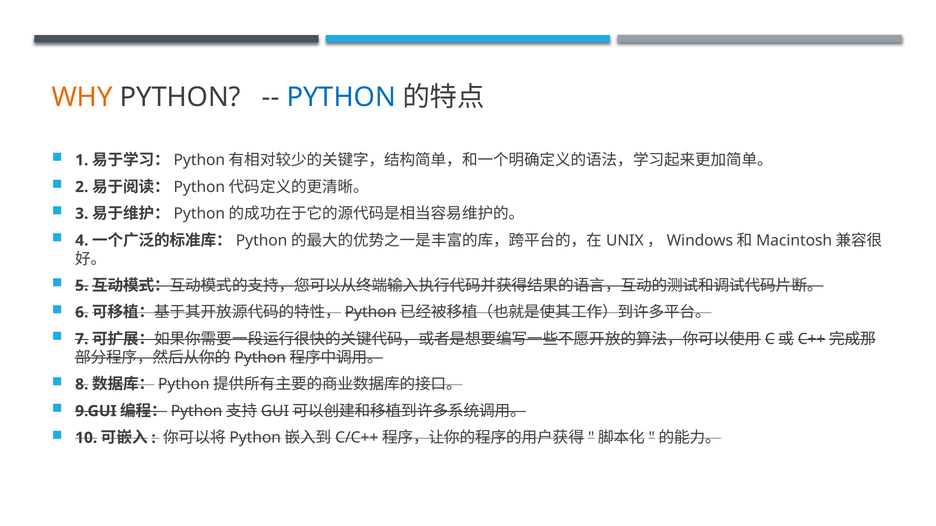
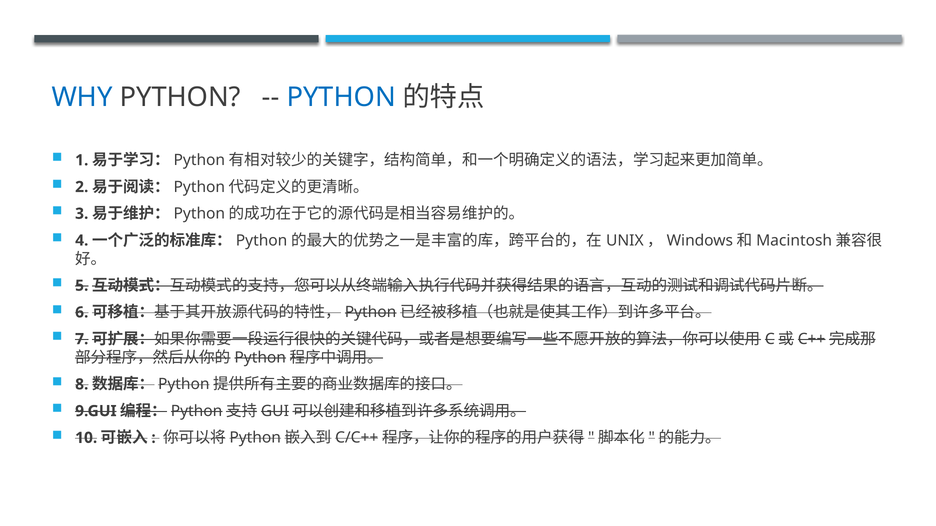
WHY colour: orange -> blue (82, 97)
